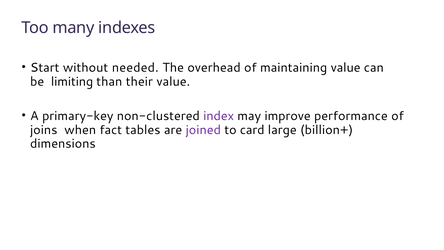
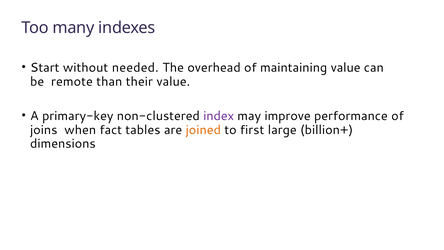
limiting: limiting -> remote (72, 81)
joined colour: purple -> orange (203, 130)
card: card -> first (252, 130)
